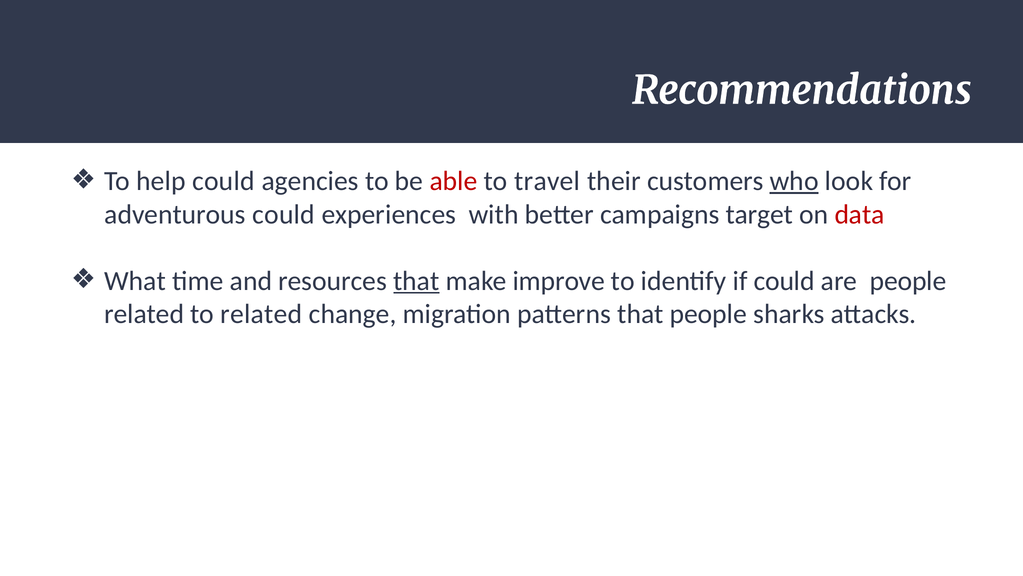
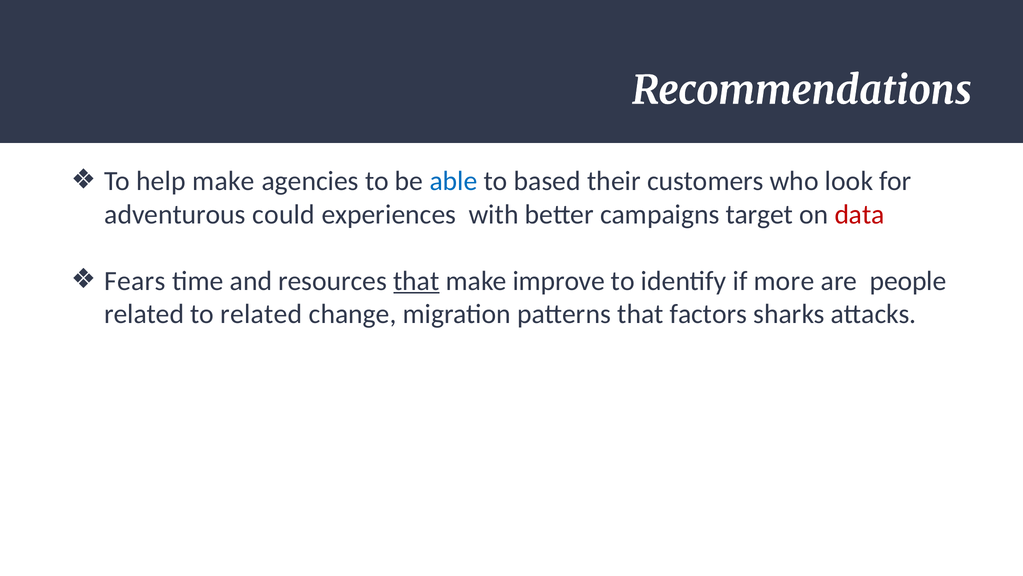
help could: could -> make (223, 181)
able colour: red -> blue (454, 181)
travel: travel -> based (547, 181)
who underline: present -> none (794, 181)
What: What -> Fears (135, 281)
if could: could -> more (784, 281)
that people: people -> factors (708, 314)
